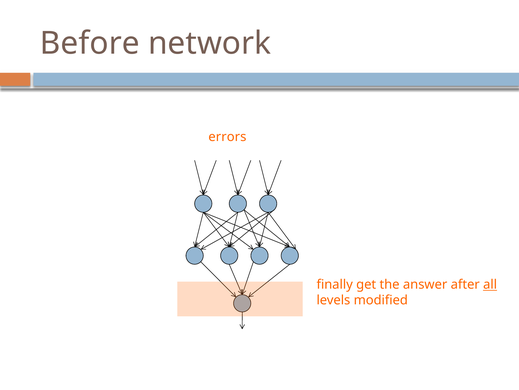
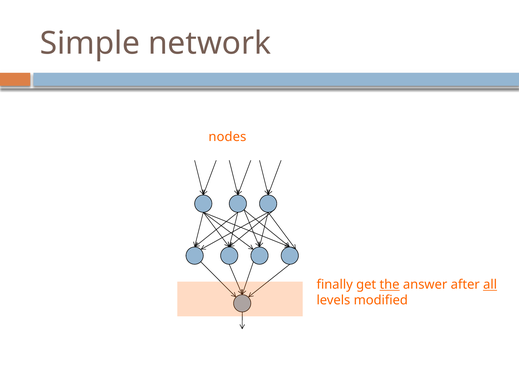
Before: Before -> Simple (90, 43)
errors: errors -> nodes (227, 137)
the underline: none -> present (390, 284)
